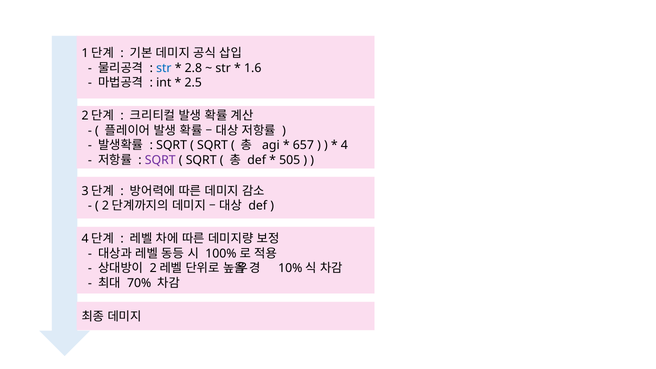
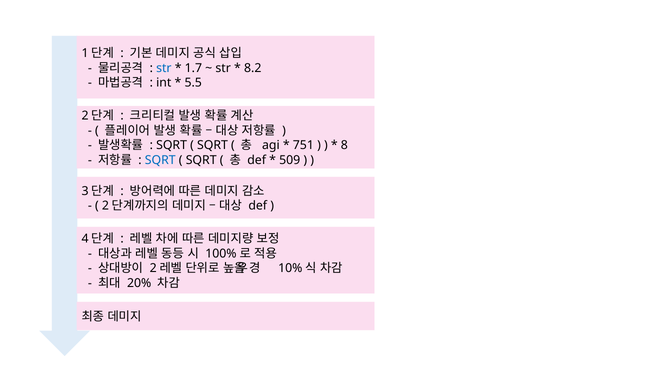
2.8: 2.8 -> 1.7 (193, 68)
1.6: 1.6 -> 8.2 (253, 68)
2.5: 2.5 -> 5.5 (193, 83)
657: 657 -> 751 (303, 145)
4: 4 -> 8 (344, 145)
SQRT colour: purple -> blue (160, 160)
505: 505 -> 509 (290, 160)
70%: 70% -> 20% (139, 283)
